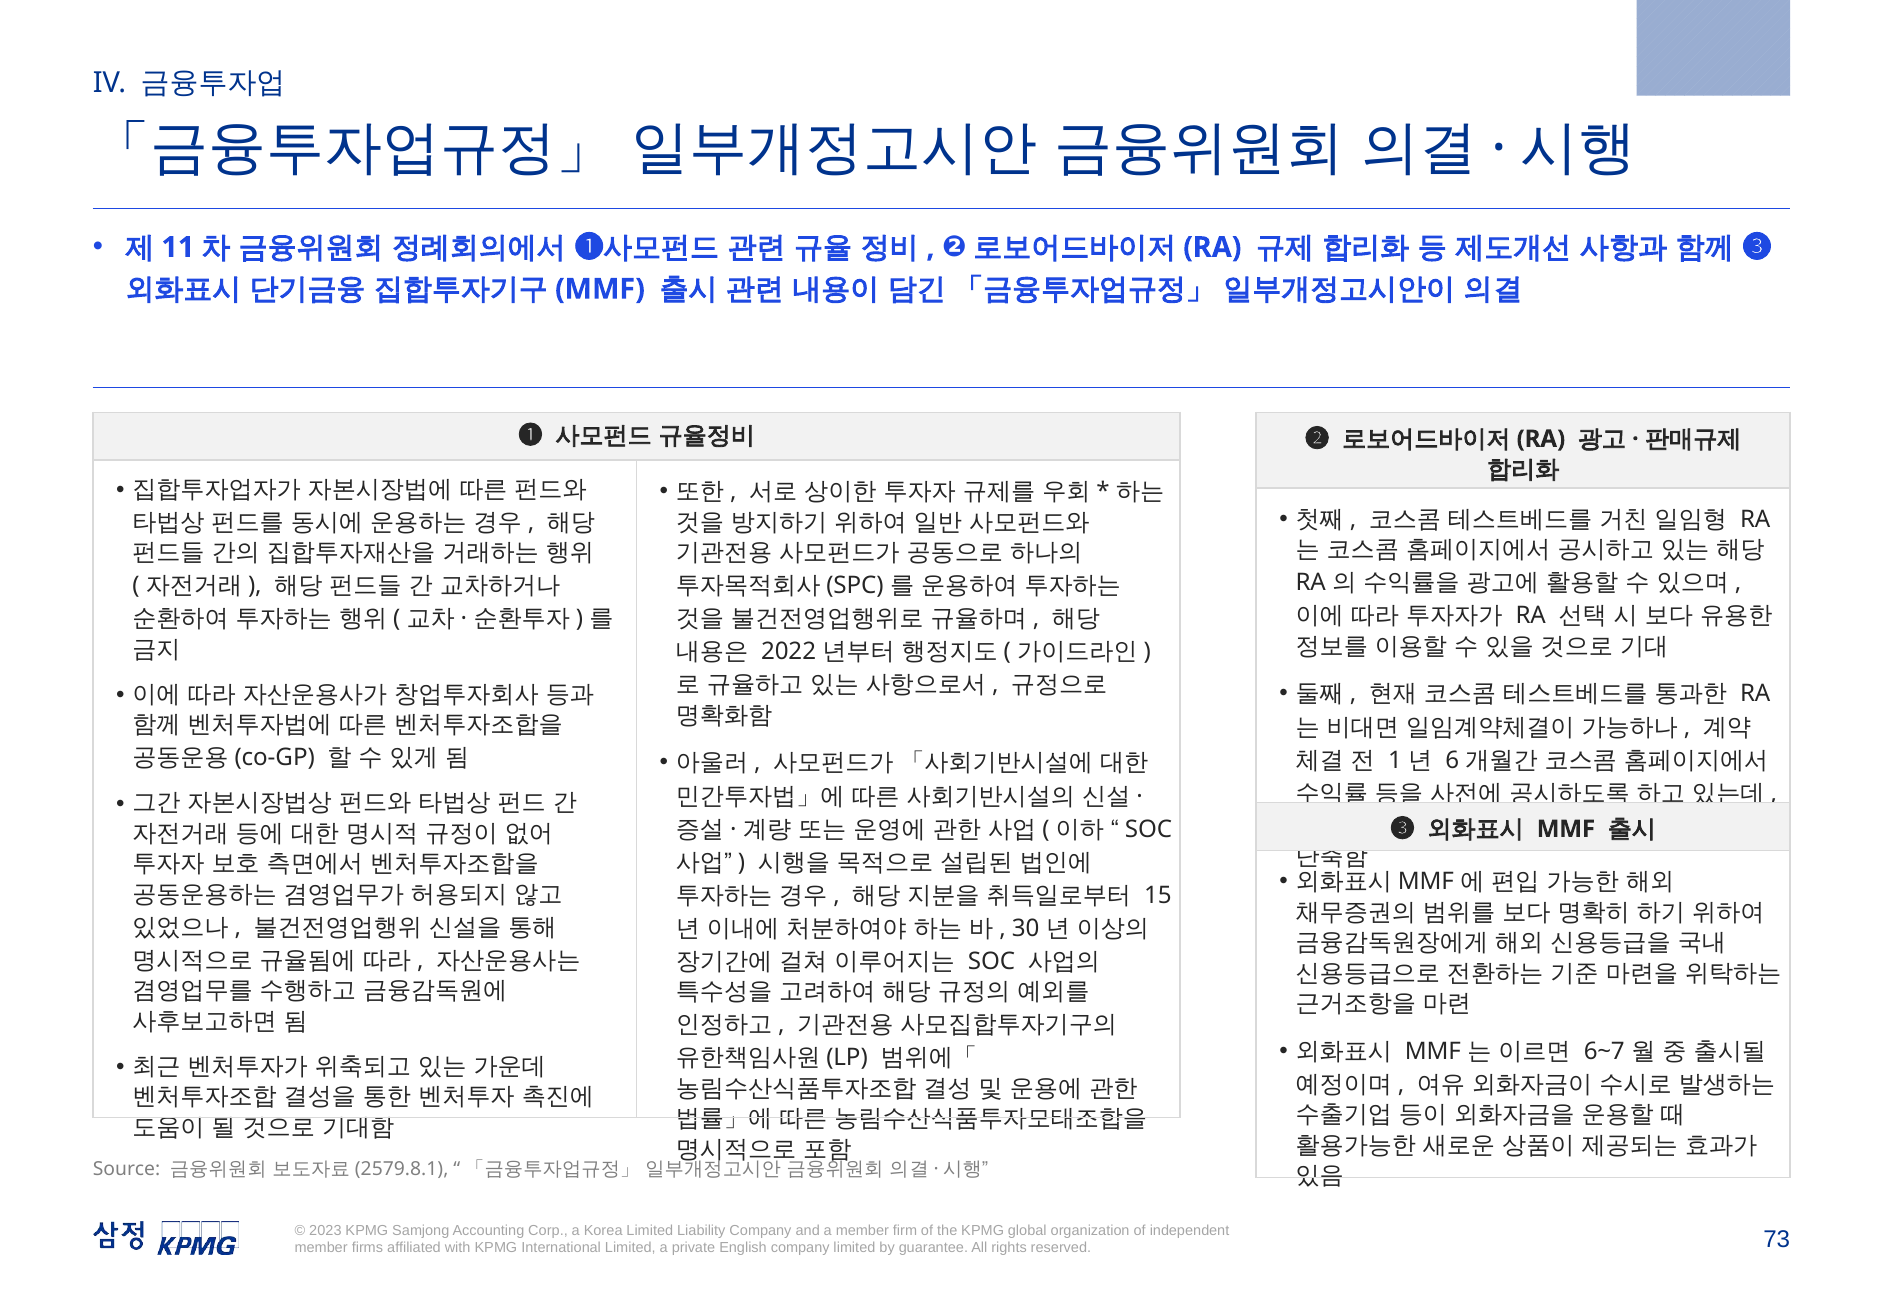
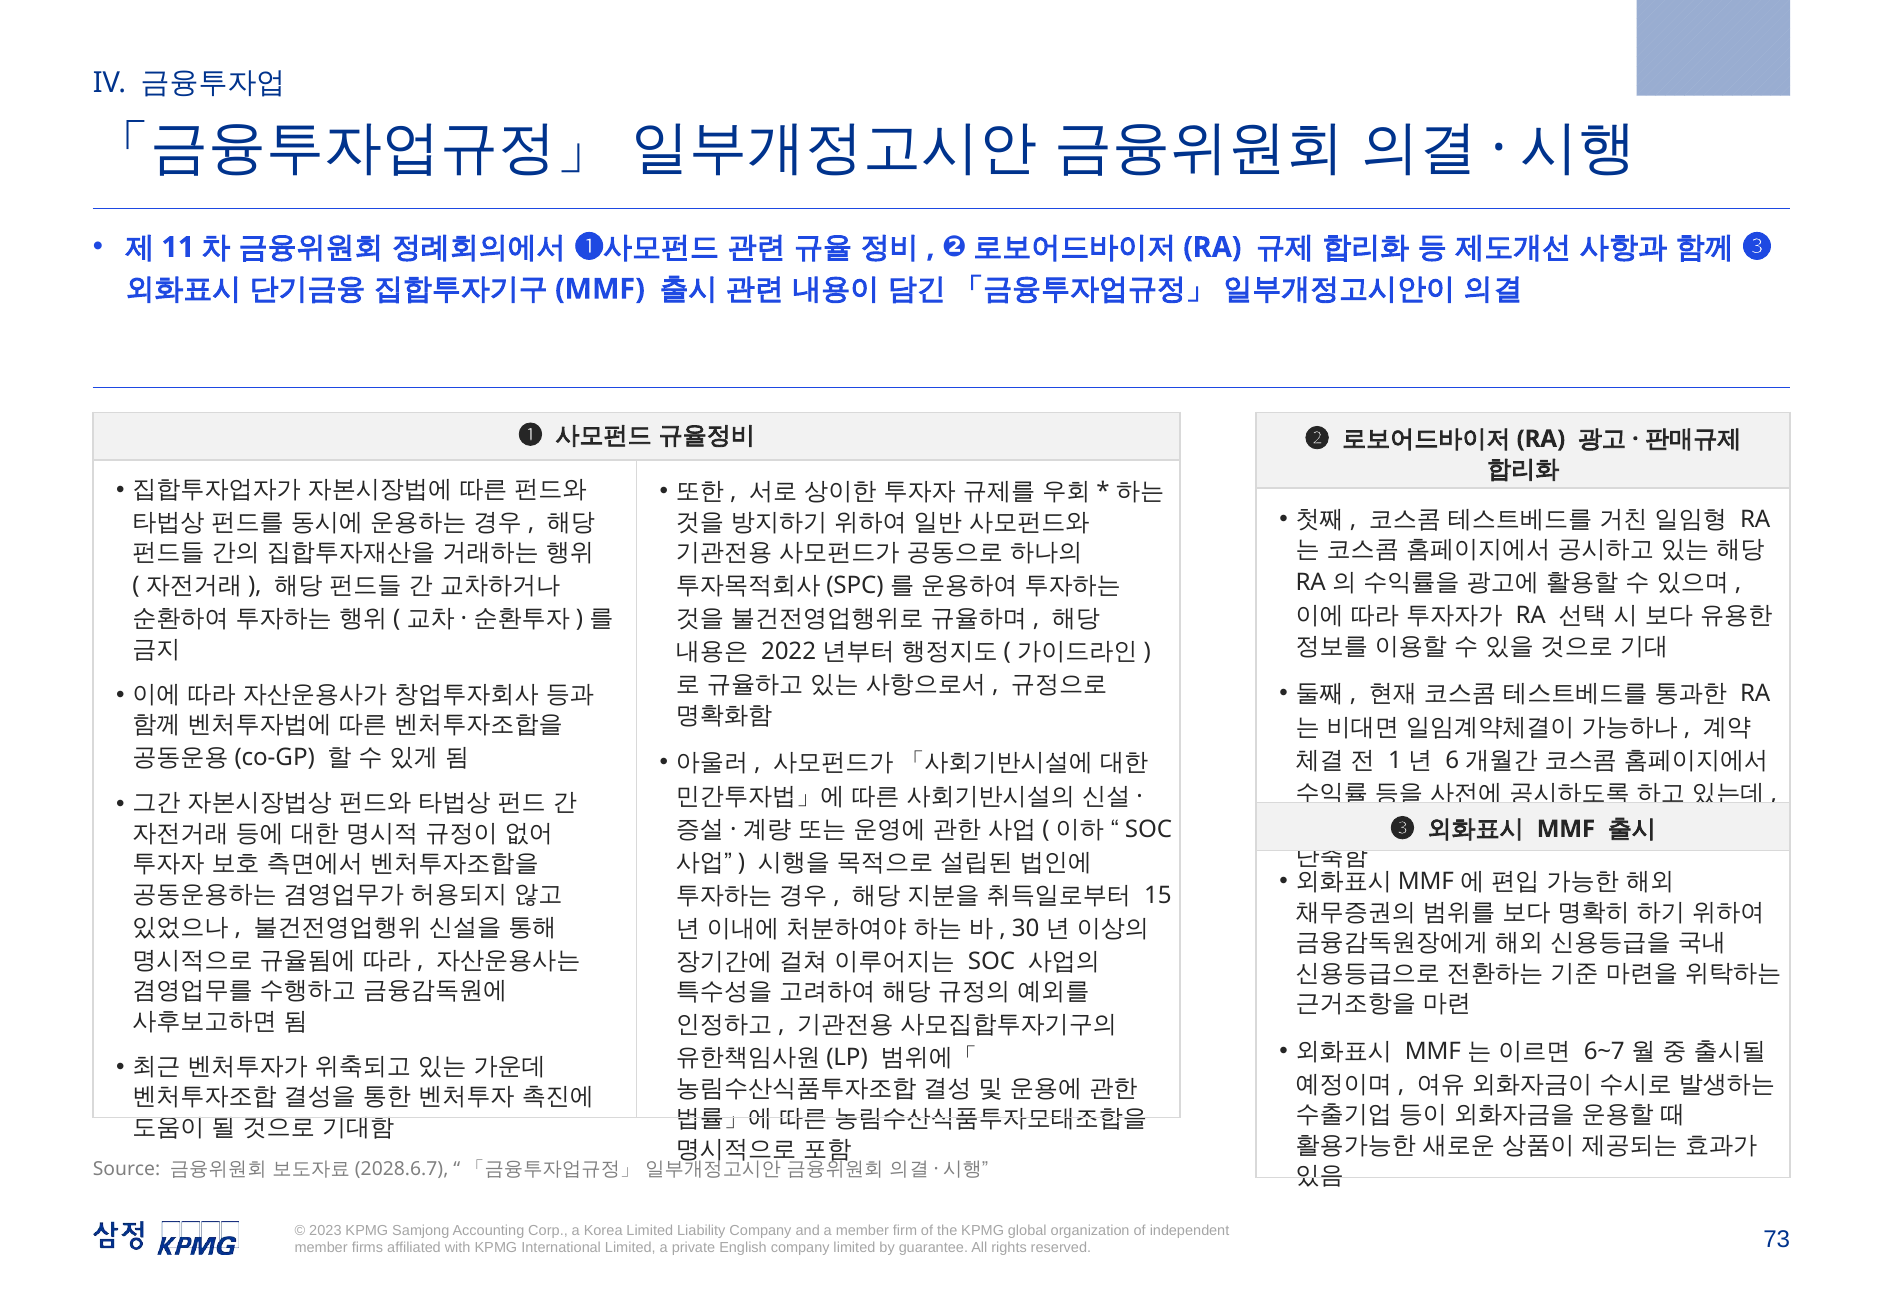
2579.8.1: 2579.8.1 -> 2028.6.7 (402, 1168)
